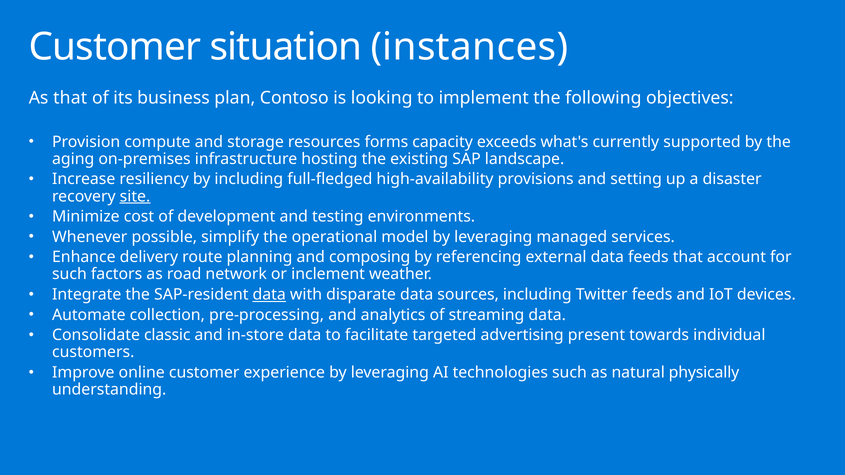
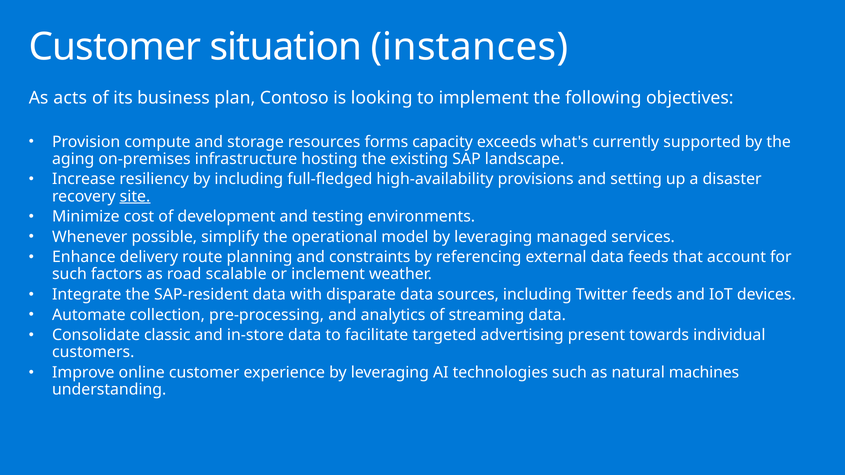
As that: that -> acts (70, 98)
composing: composing -> constraints (370, 257)
network: network -> scalable (236, 274)
data underline: present -> none (269, 295)
physically: physically -> machines (704, 373)
